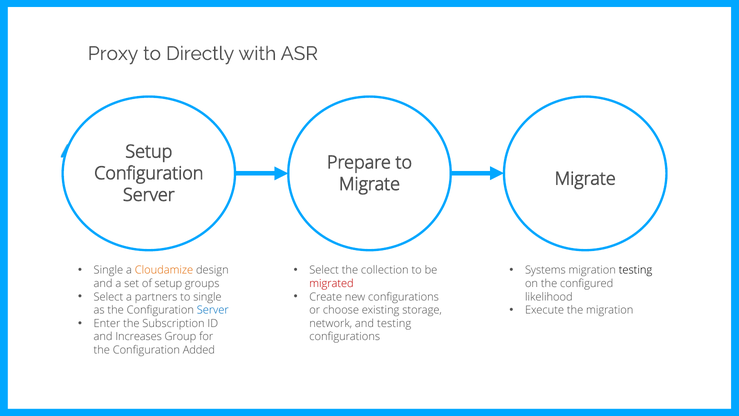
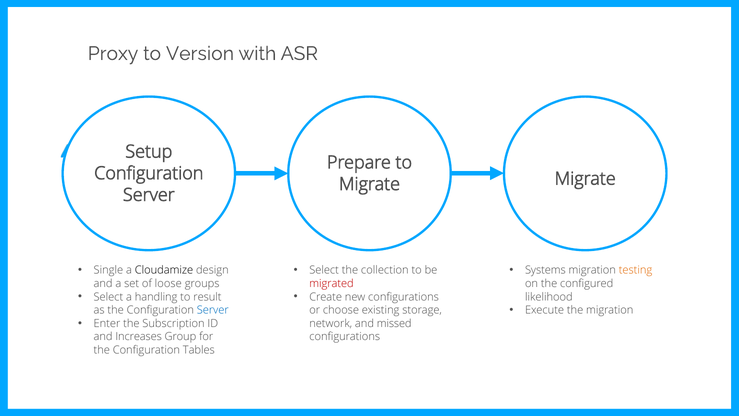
Directly: Directly -> Version (200, 54)
Cloudamize colour: orange -> black (164, 270)
testing colour: black -> orange (636, 270)
of setup: setup -> loose (168, 283)
partners: partners -> handling (156, 297)
to single: single -> result (207, 297)
and testing: testing -> missed (394, 323)
Added: Added -> Tables (199, 350)
